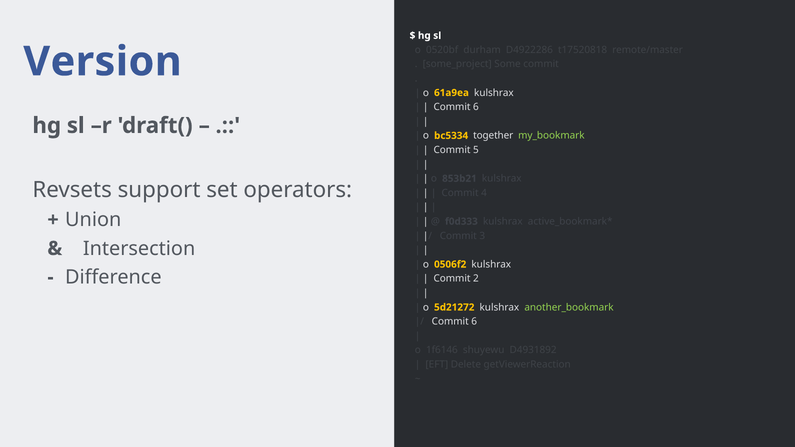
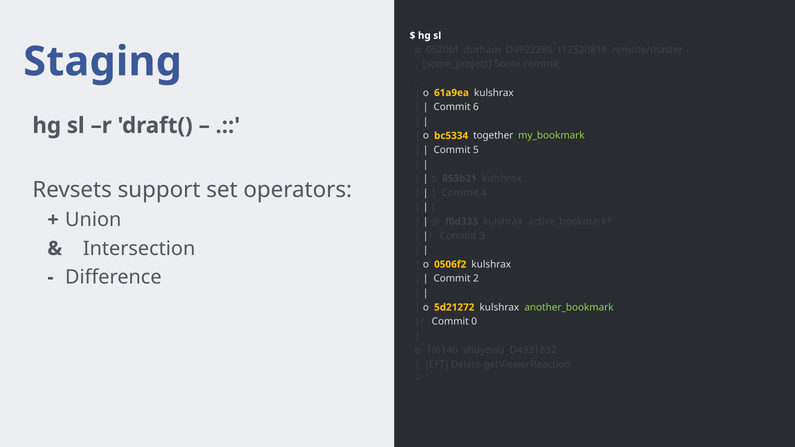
Version: Version -> Staging (103, 62)
6: 6 -> 0 (474, 322)
